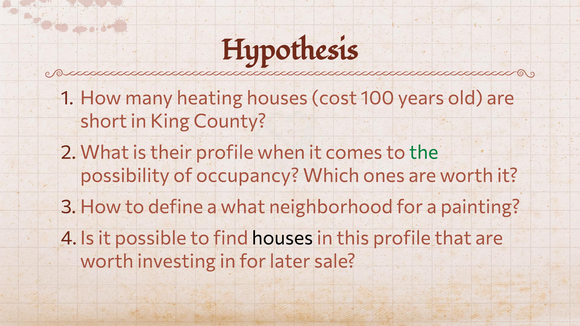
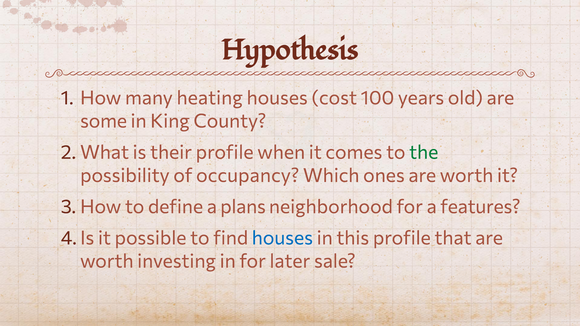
short: short -> some (104, 121)
what: what -> plans (243, 207)
painting: painting -> features (480, 207)
houses colour: black -> blue (282, 238)
